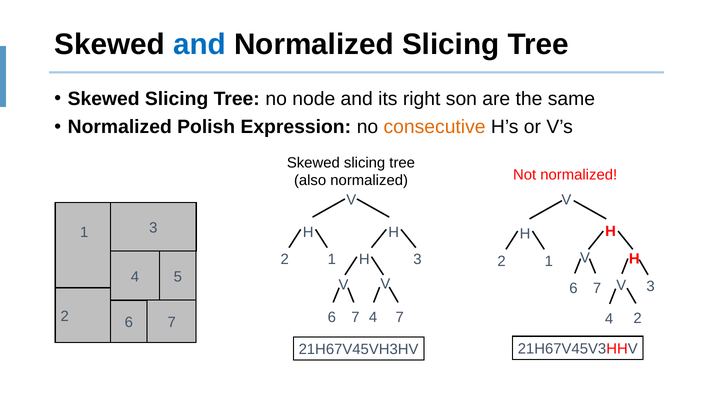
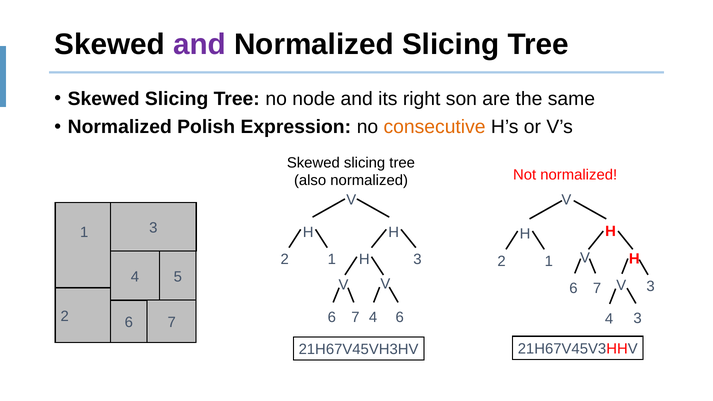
and colour: blue -> purple (199, 44)
7 7: 7 -> 6 (400, 317)
4 2: 2 -> 3 (638, 318)
